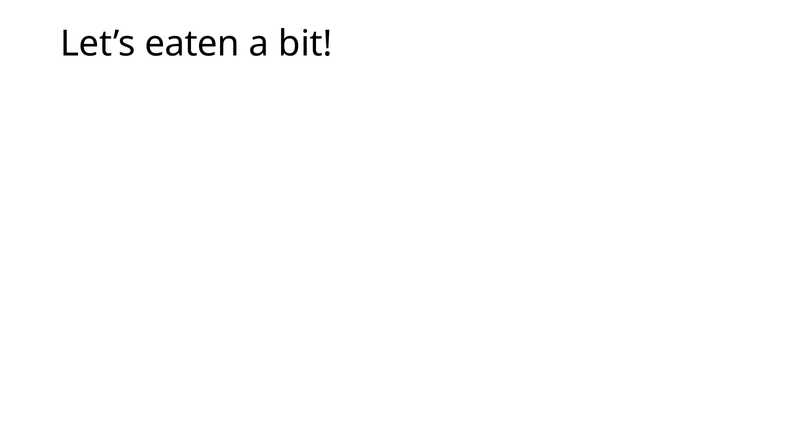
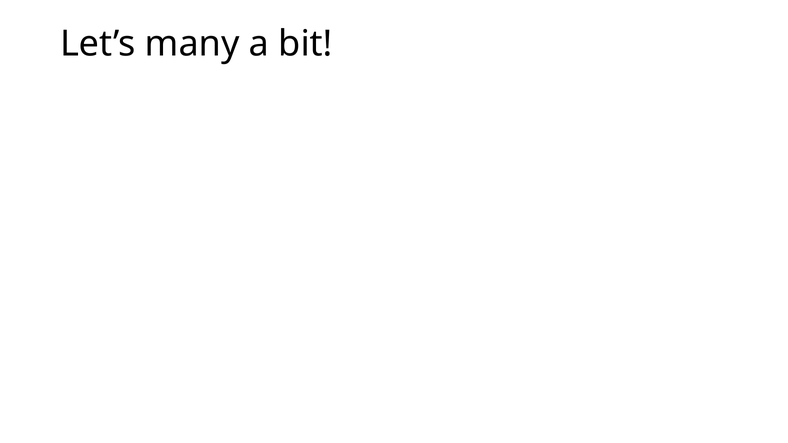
Let’s eaten: eaten -> many (192, 44)
